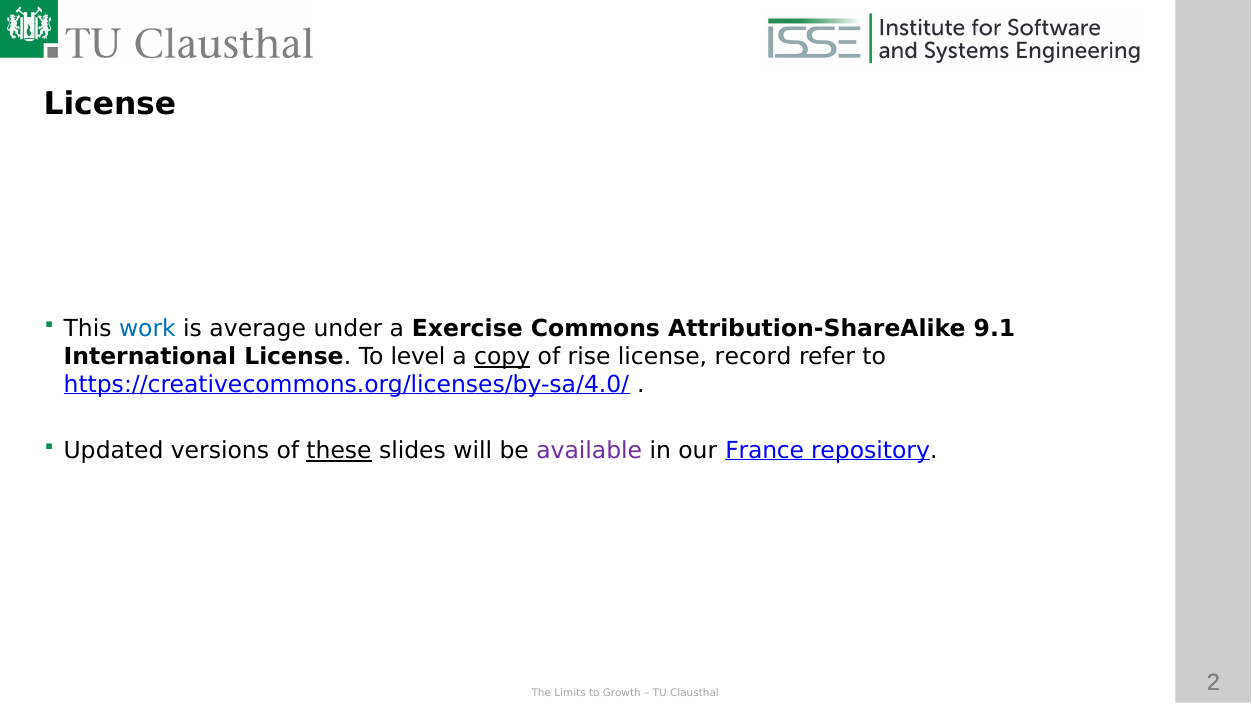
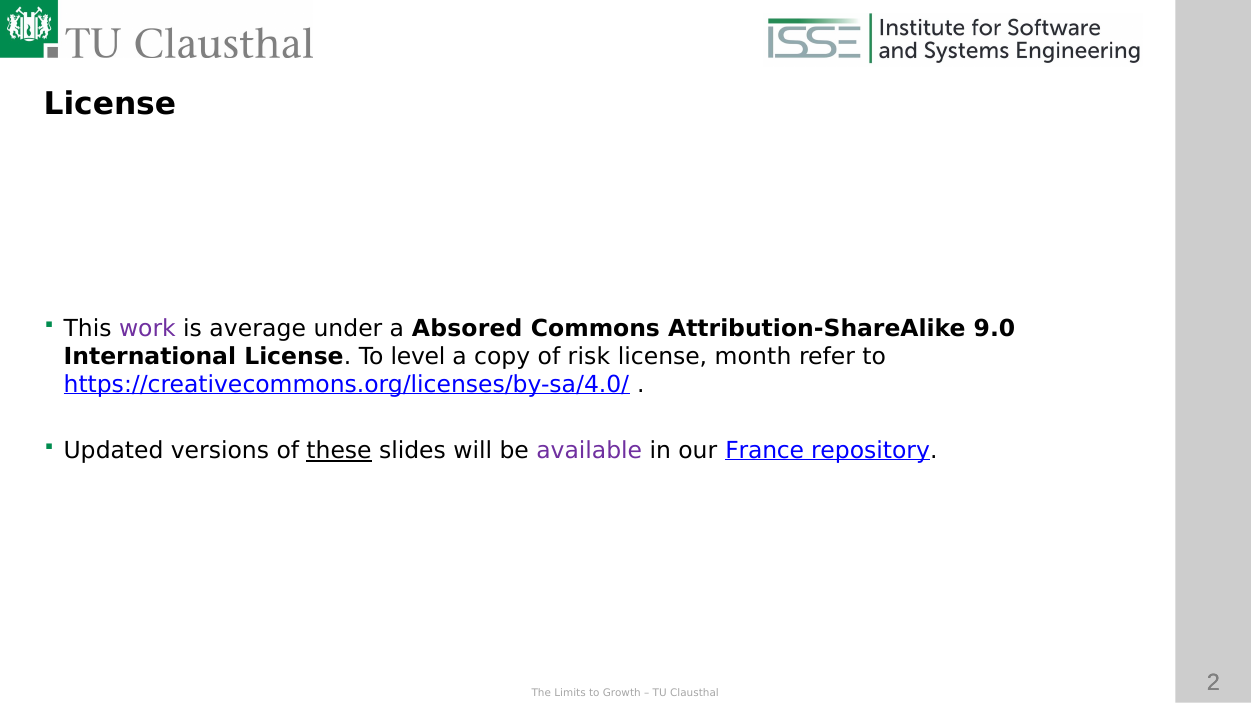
work colour: blue -> purple (147, 329)
Exercise: Exercise -> Absored (467, 329)
9.1: 9.1 -> 9.0 (994, 329)
copy underline: present -> none (502, 357)
rise: rise -> risk (589, 357)
record: record -> month (753, 357)
